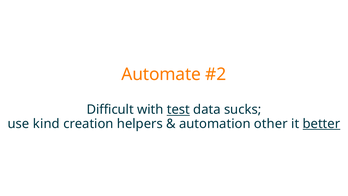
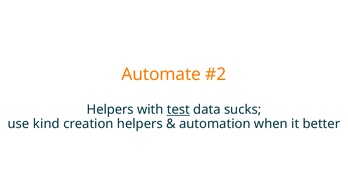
Difficult: Difficult -> Helpers (110, 110)
other: other -> when (271, 124)
better underline: present -> none (321, 124)
